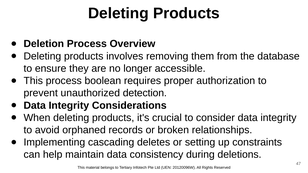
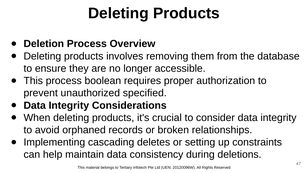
detection: detection -> specified (145, 93)
